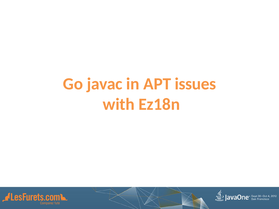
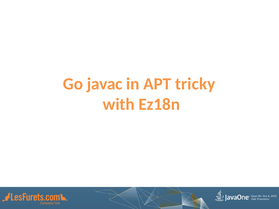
issues: issues -> tricky (195, 84)
